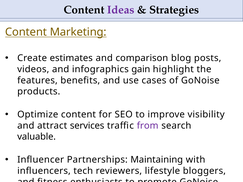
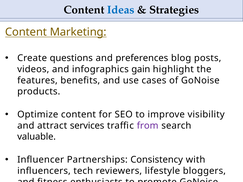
Ideas colour: purple -> blue (121, 10)
estimates: estimates -> questions (71, 58)
comparison: comparison -> preferences (142, 58)
Maintaining: Maintaining -> Consistency (157, 160)
